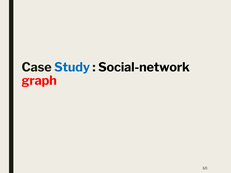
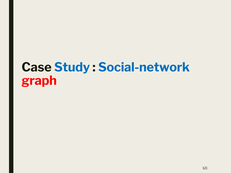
Social-network colour: black -> blue (144, 67)
